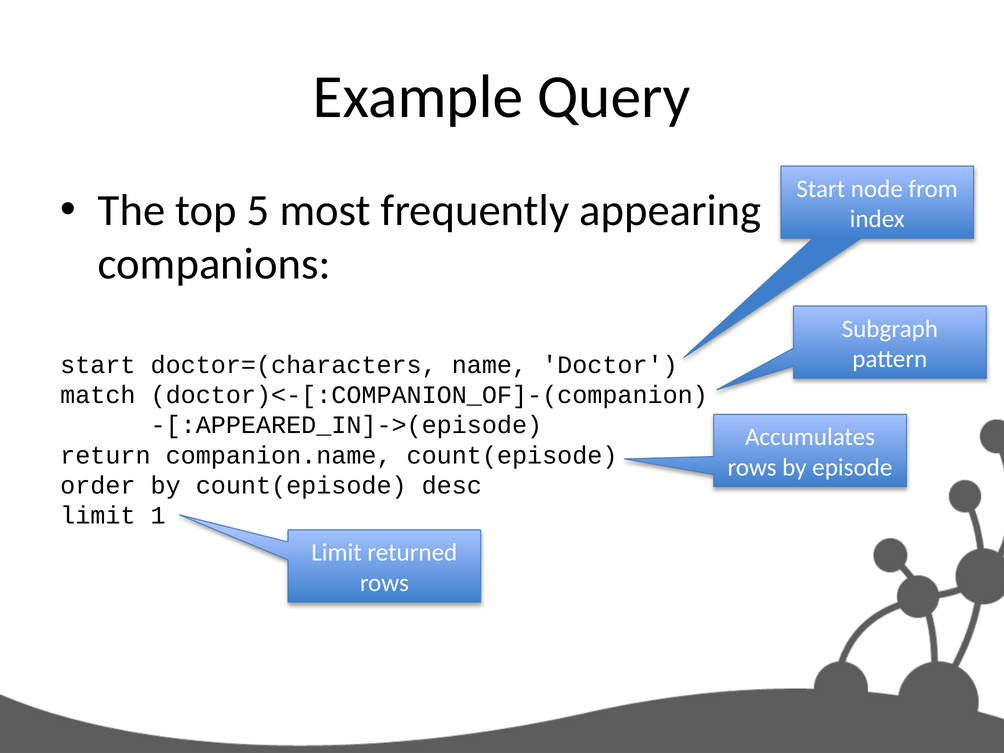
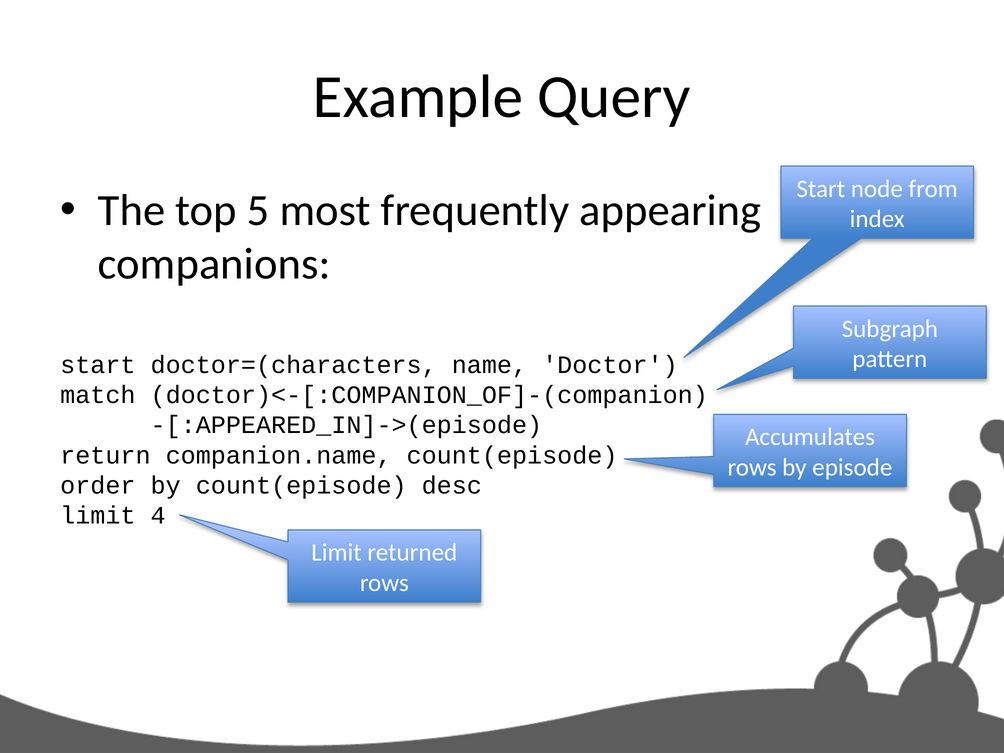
1: 1 -> 4 (158, 516)
